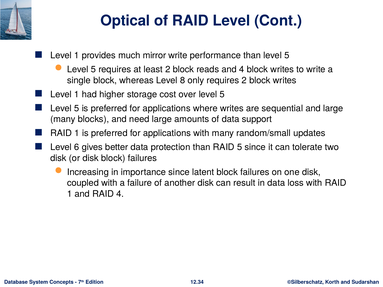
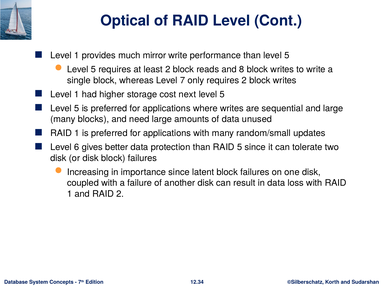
and 4: 4 -> 8 (242, 70)
8: 8 -> 7 (183, 80)
over: over -> next (187, 94)
support: support -> unused (257, 119)
RAID 4: 4 -> 2 (120, 194)
